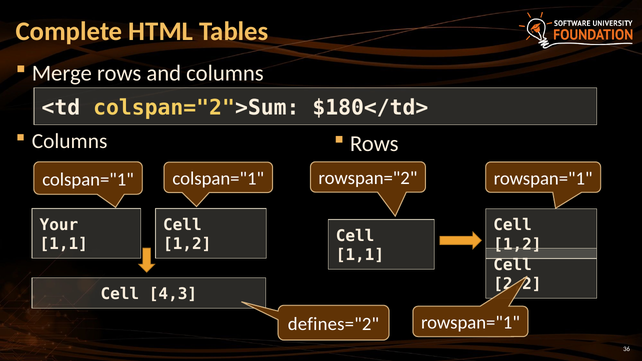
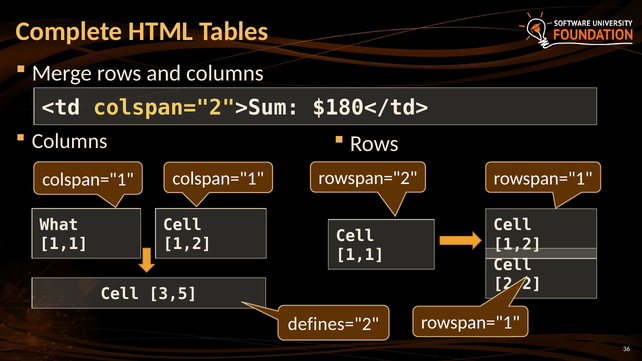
Your: Your -> What (59, 225)
4,3: 4,3 -> 3,5 (173, 294)
